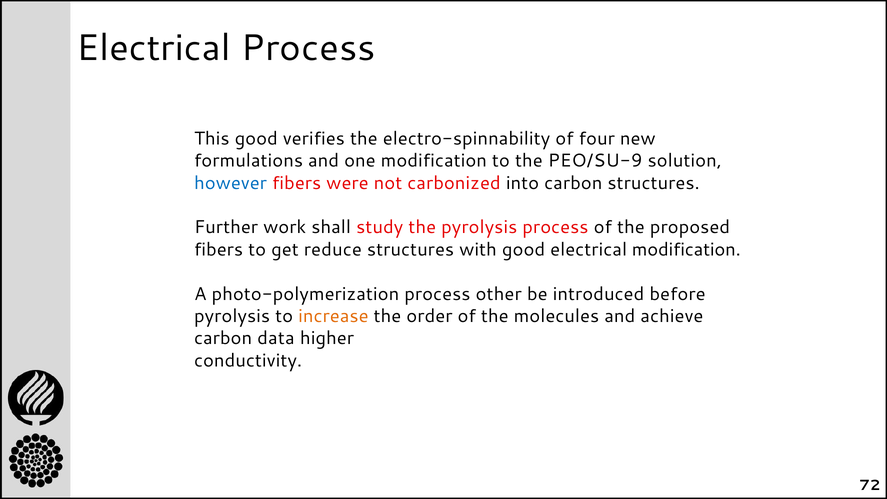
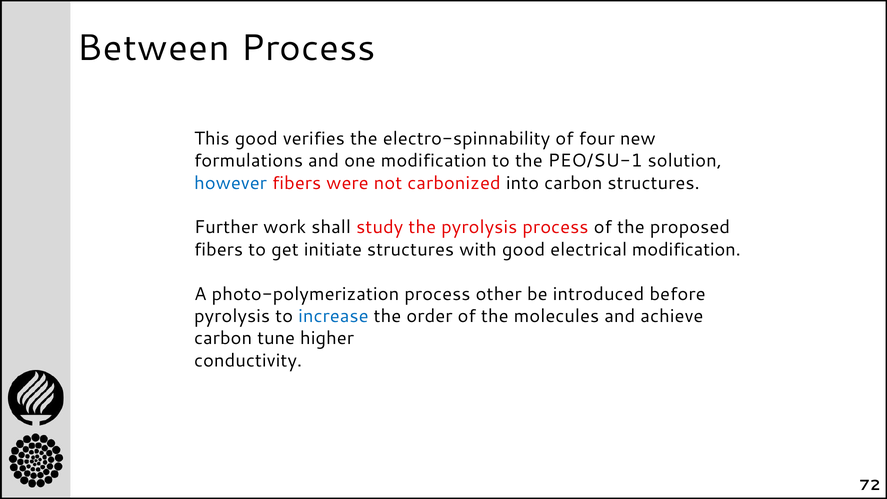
Electrical: Electrical -> Between (153, 48)
PEO/SU-9: PEO/SU-9 -> PEO/SU-1 (595, 161)
reduce: reduce -> initiate (333, 250)
increase colour: orange -> blue (333, 316)
data: data -> tune (276, 338)
